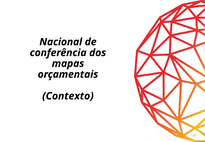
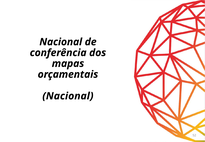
Contexto: Contexto -> Nacional (68, 96)
